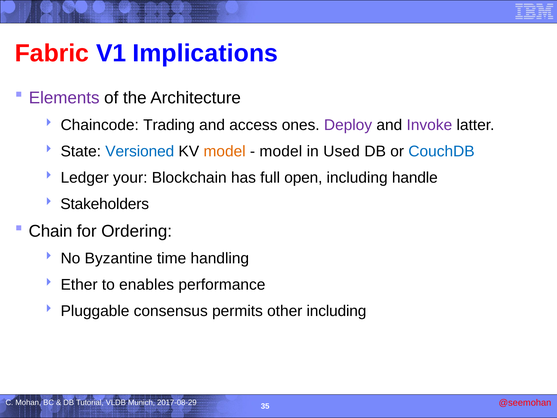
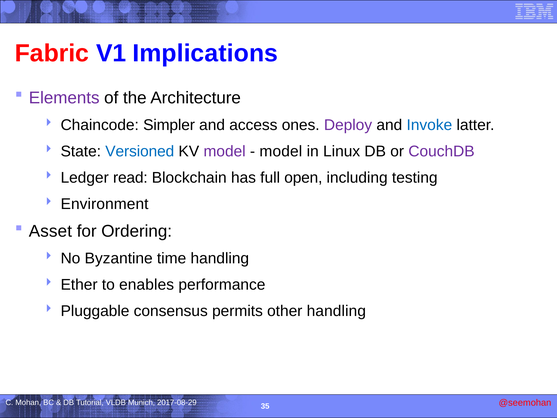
Trading: Trading -> Simpler (169, 125)
Invoke colour: purple -> blue (429, 125)
model colour: orange -> purple (225, 151)
Used: Used -> Linux (342, 151)
CouchDB colour: blue -> purple (441, 151)
your: your -> read (130, 177)
handle: handle -> testing (415, 177)
Stakeholders: Stakeholders -> Environment (105, 204)
Chain: Chain -> Asset (50, 231)
other including: including -> handling (336, 311)
